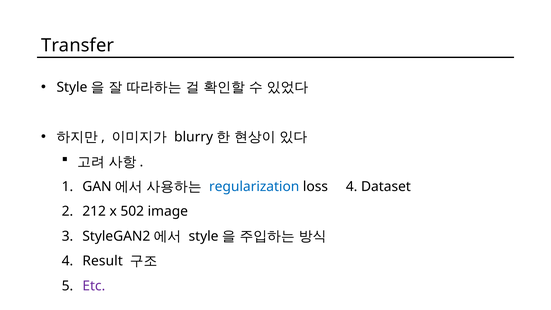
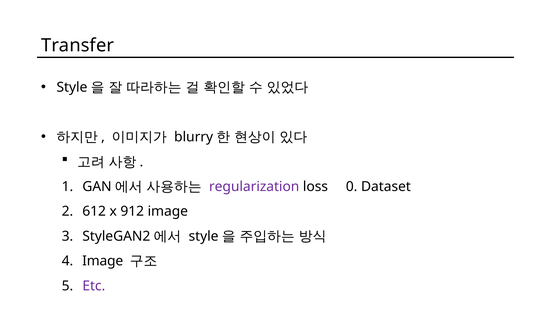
regularization colour: blue -> purple (254, 187)
loss 4: 4 -> 0 (352, 187)
212: 212 -> 612 (94, 211)
502: 502 -> 912 (132, 211)
Result: Result -> Image (103, 261)
